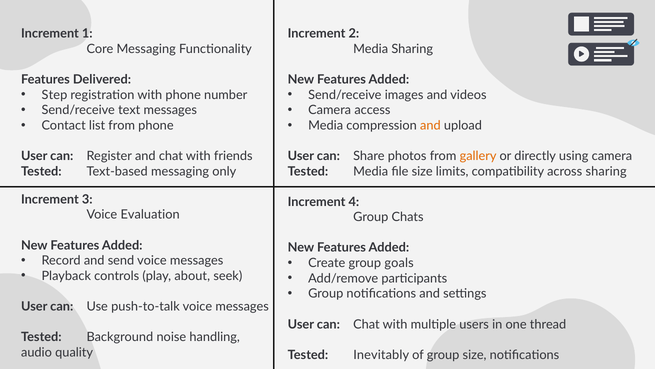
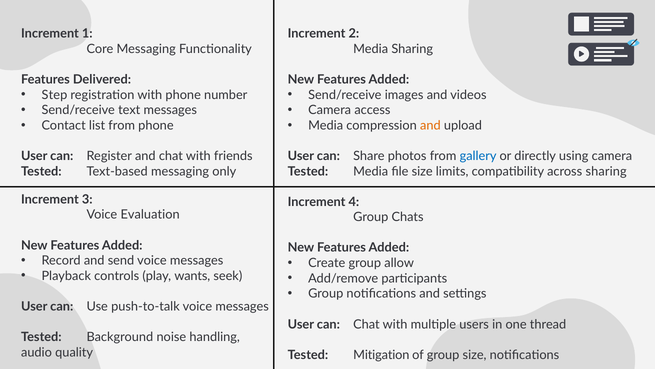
gallery colour: orange -> blue (478, 156)
goals: goals -> allow (399, 263)
about: about -> wants (192, 276)
Inevitably: Inevitably -> Mitigation (381, 354)
